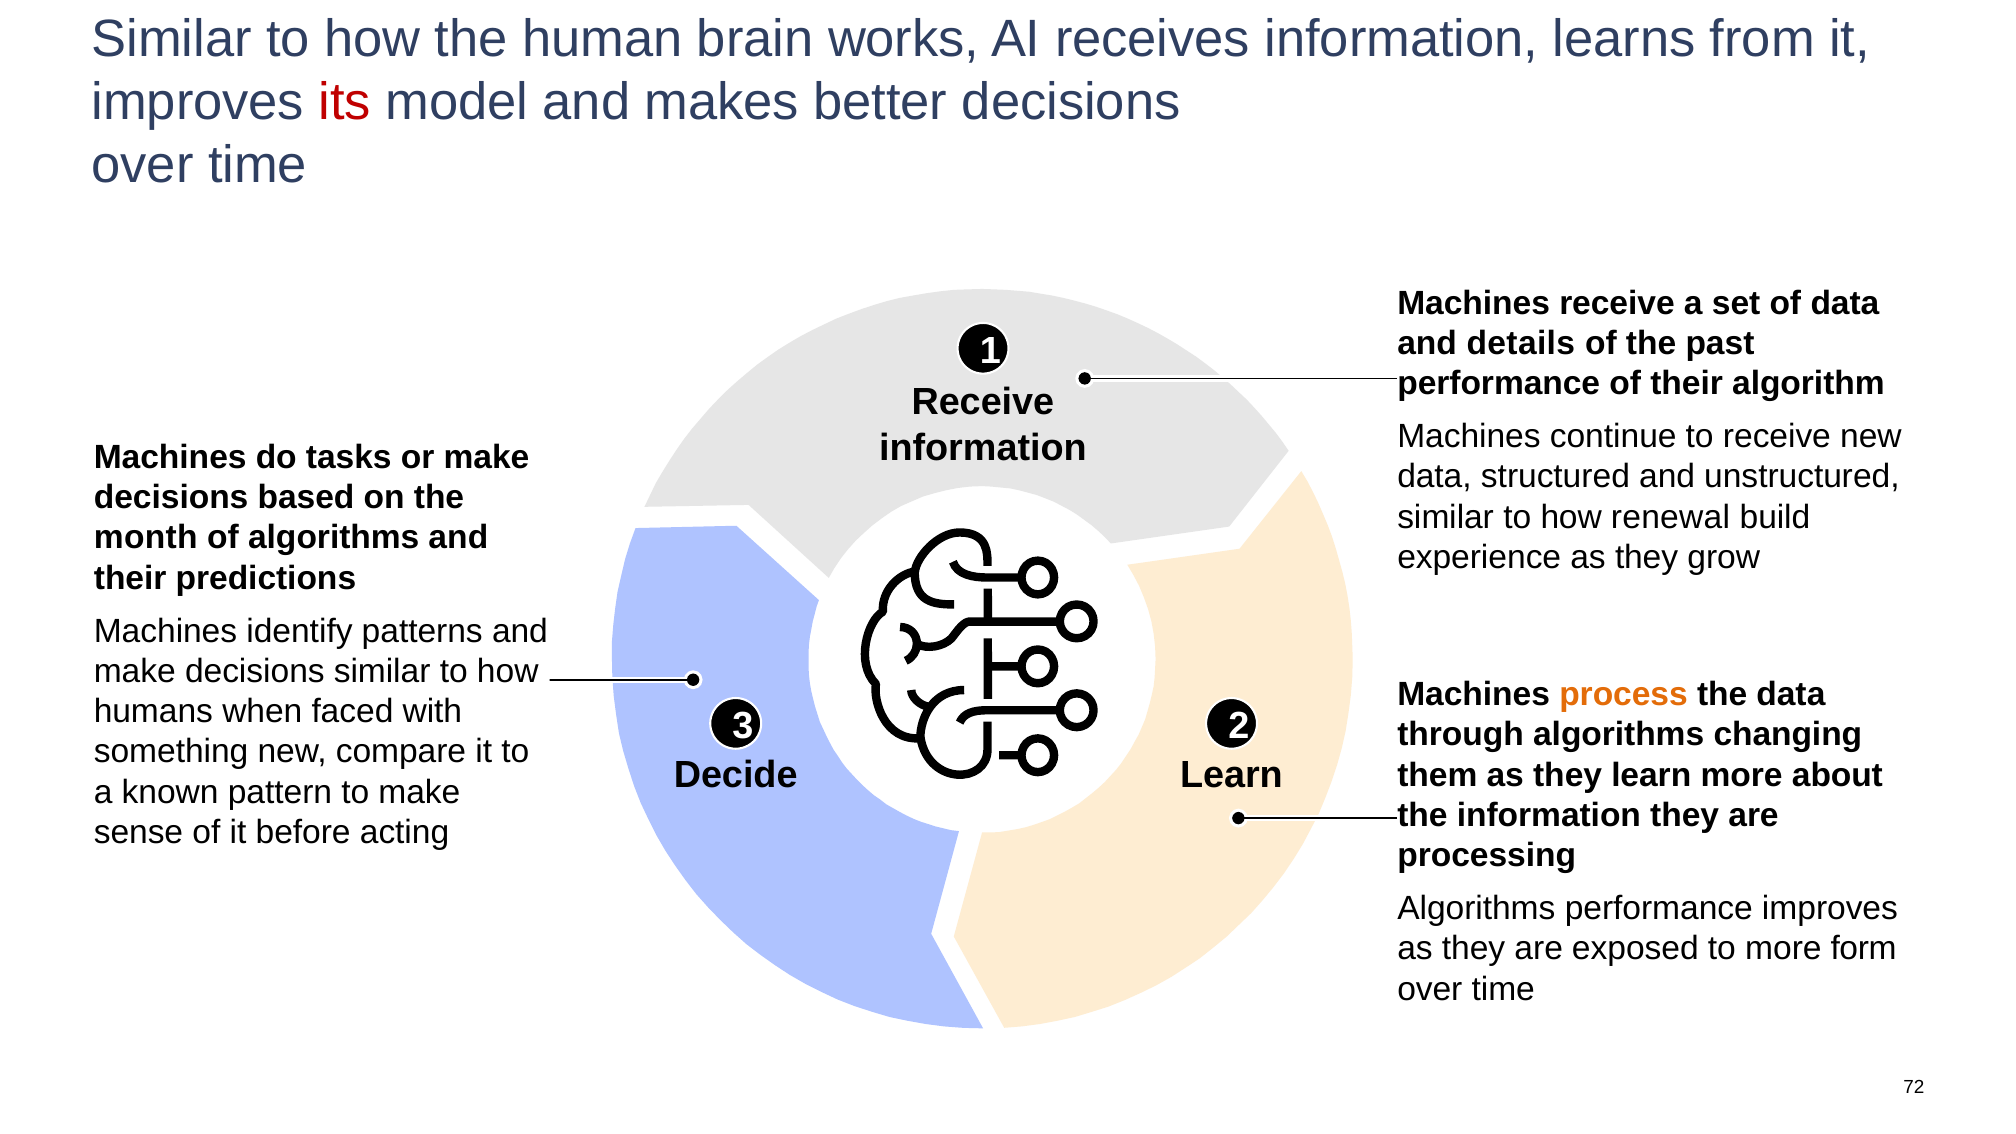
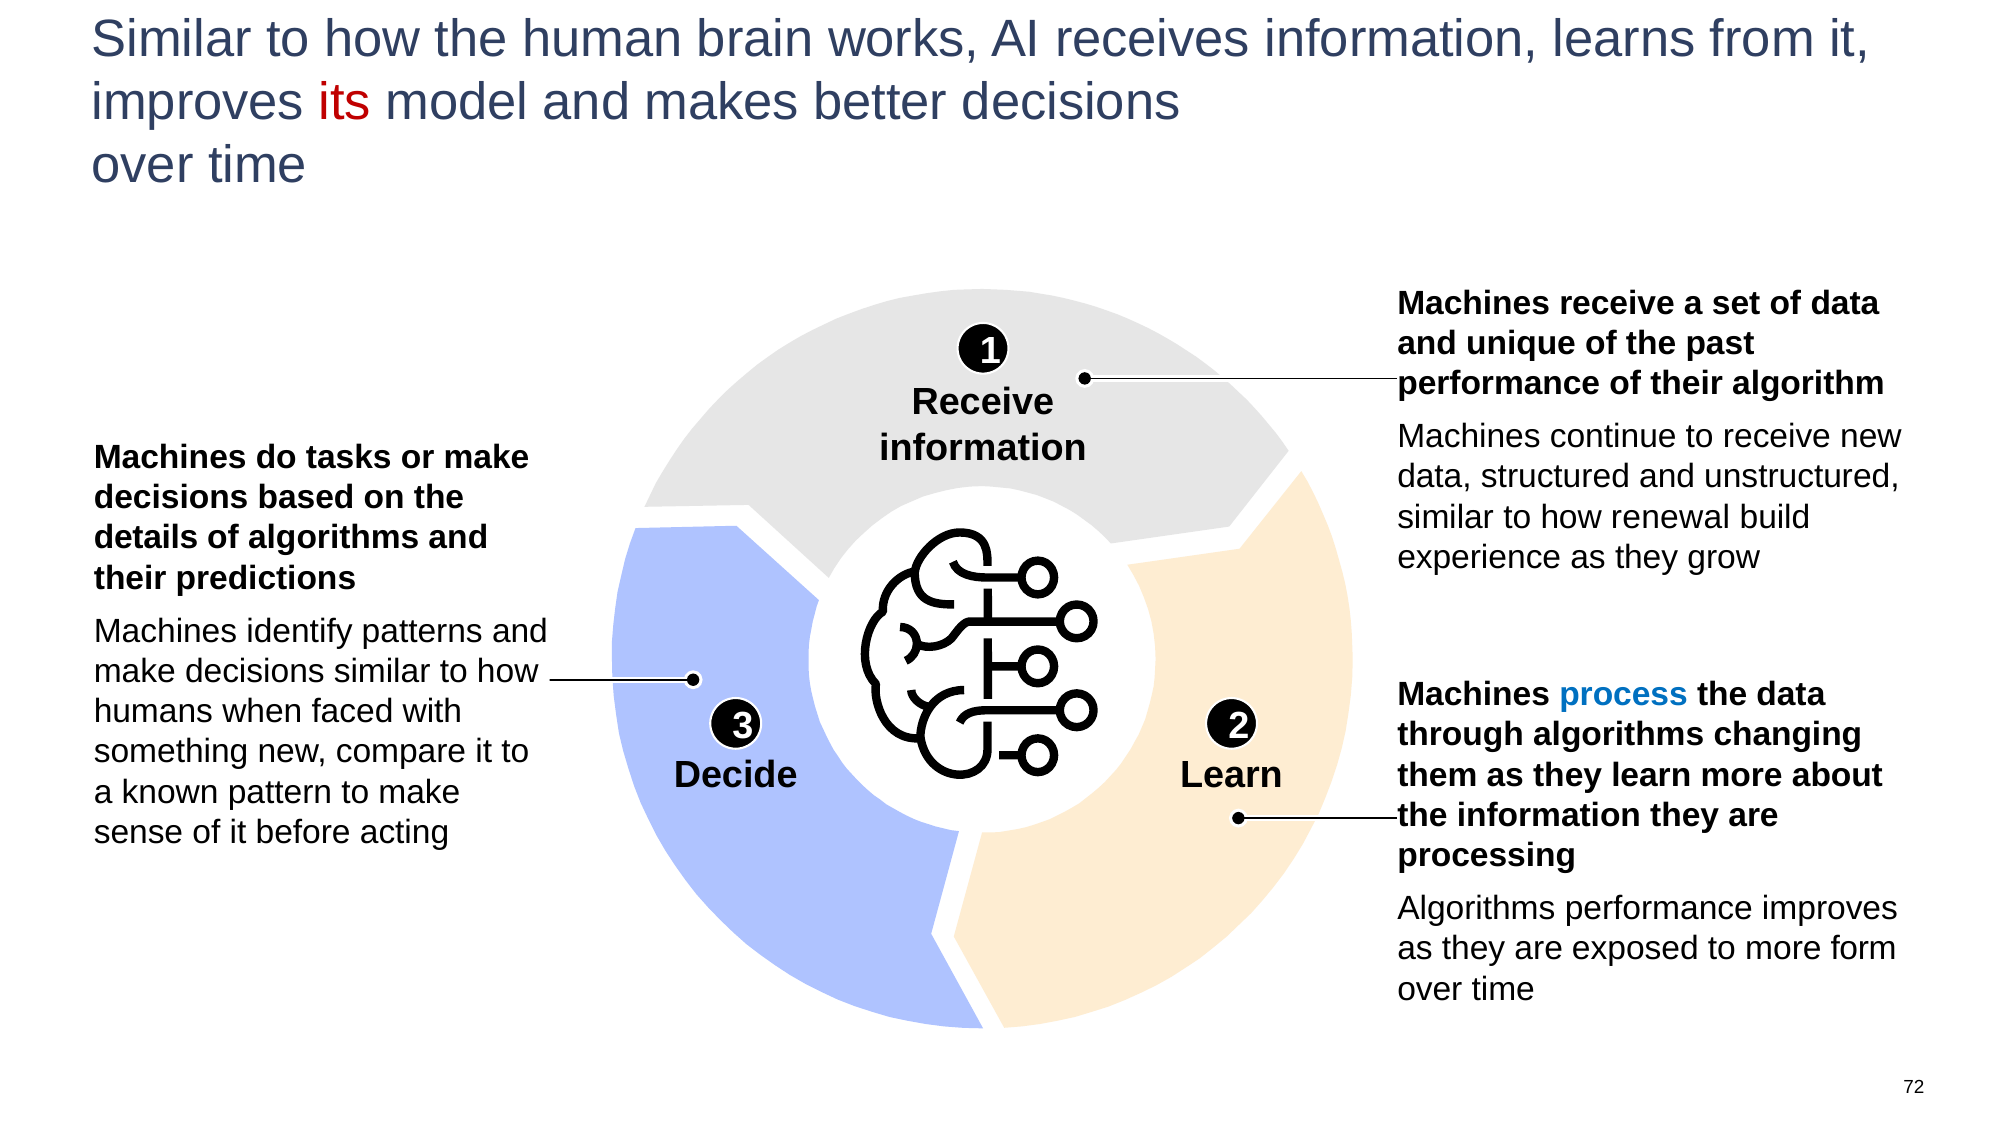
details: details -> unique (1521, 343)
month: month -> details (146, 538)
process colour: orange -> blue (1624, 694)
